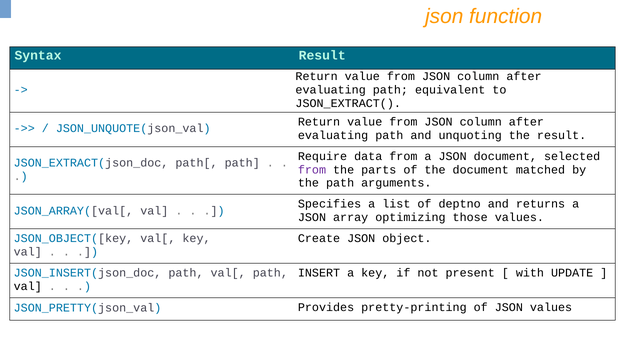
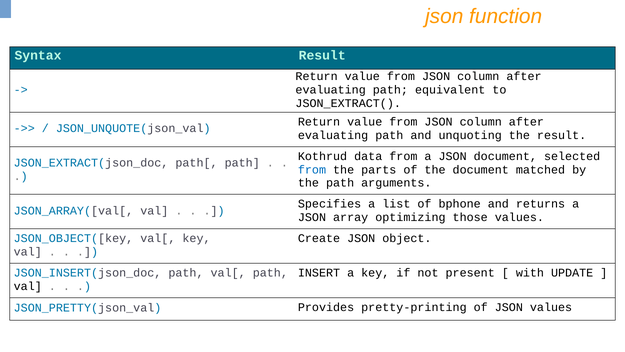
Require: Require -> Kothrud (323, 156)
from colour: purple -> blue (312, 169)
deptno: deptno -> bphone (460, 204)
